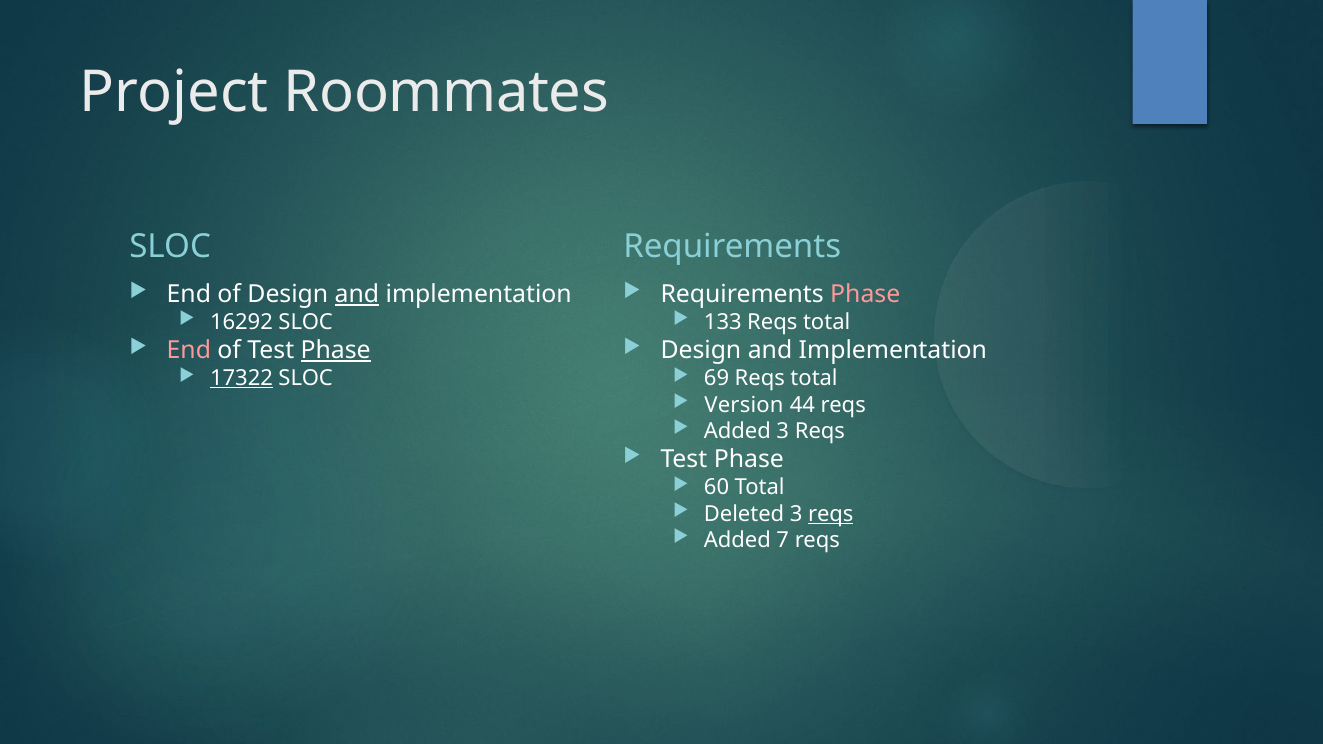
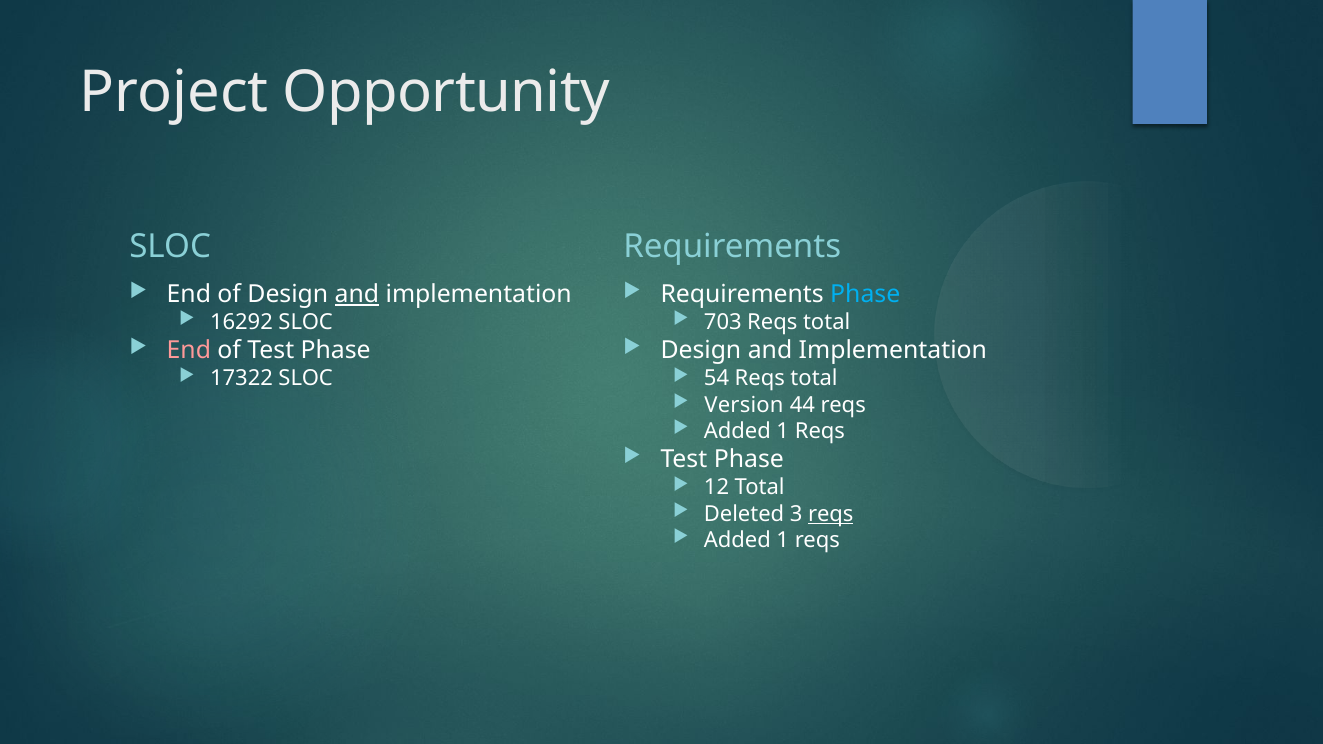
Roommates: Roommates -> Opportunity (446, 93)
Phase colour: pink -> light blue (865, 294)
133: 133 -> 703 (723, 322)
Phase underline: present -> none (336, 351)
17322 underline: present -> none (242, 378)
69: 69 -> 54 (717, 378)
3: 3 -> 1 (783, 431)
60: 60 -> 12 (717, 488)
7: 7 -> 1 (783, 540)
